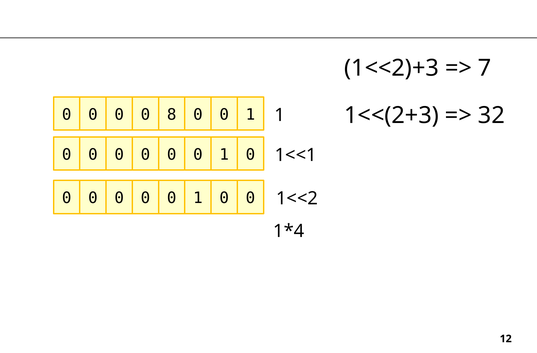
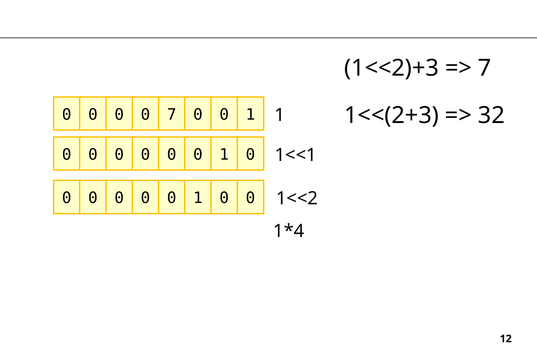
0 8: 8 -> 7 (172, 114)
